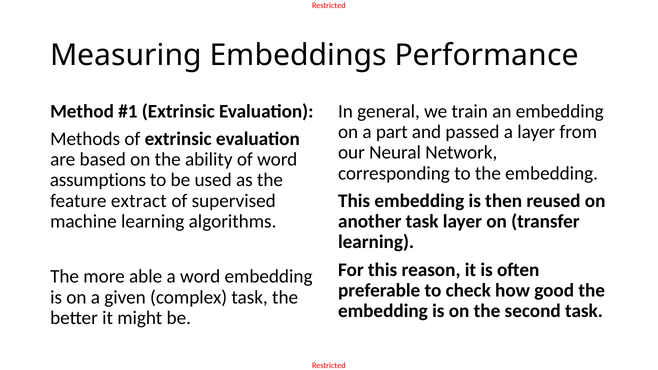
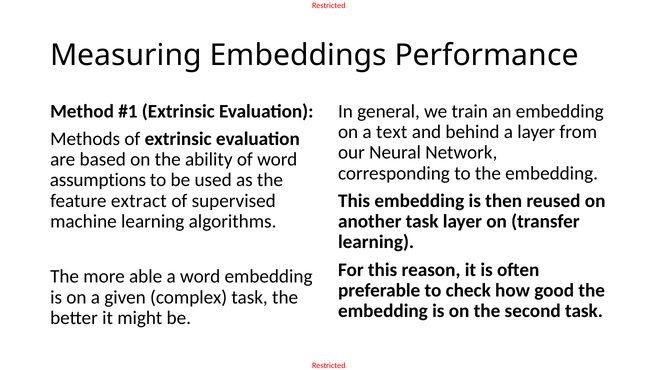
part: part -> text (392, 132)
passed: passed -> behind (472, 132)
